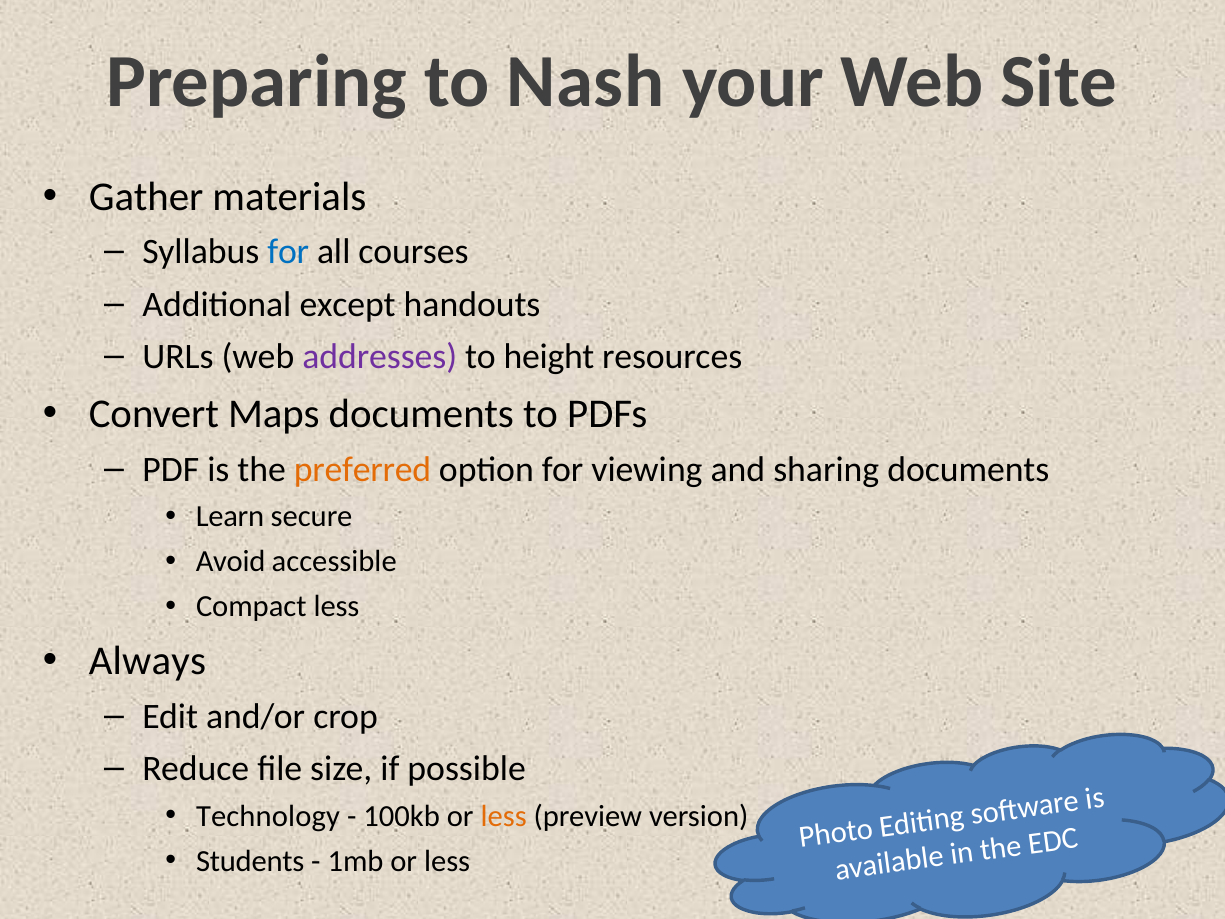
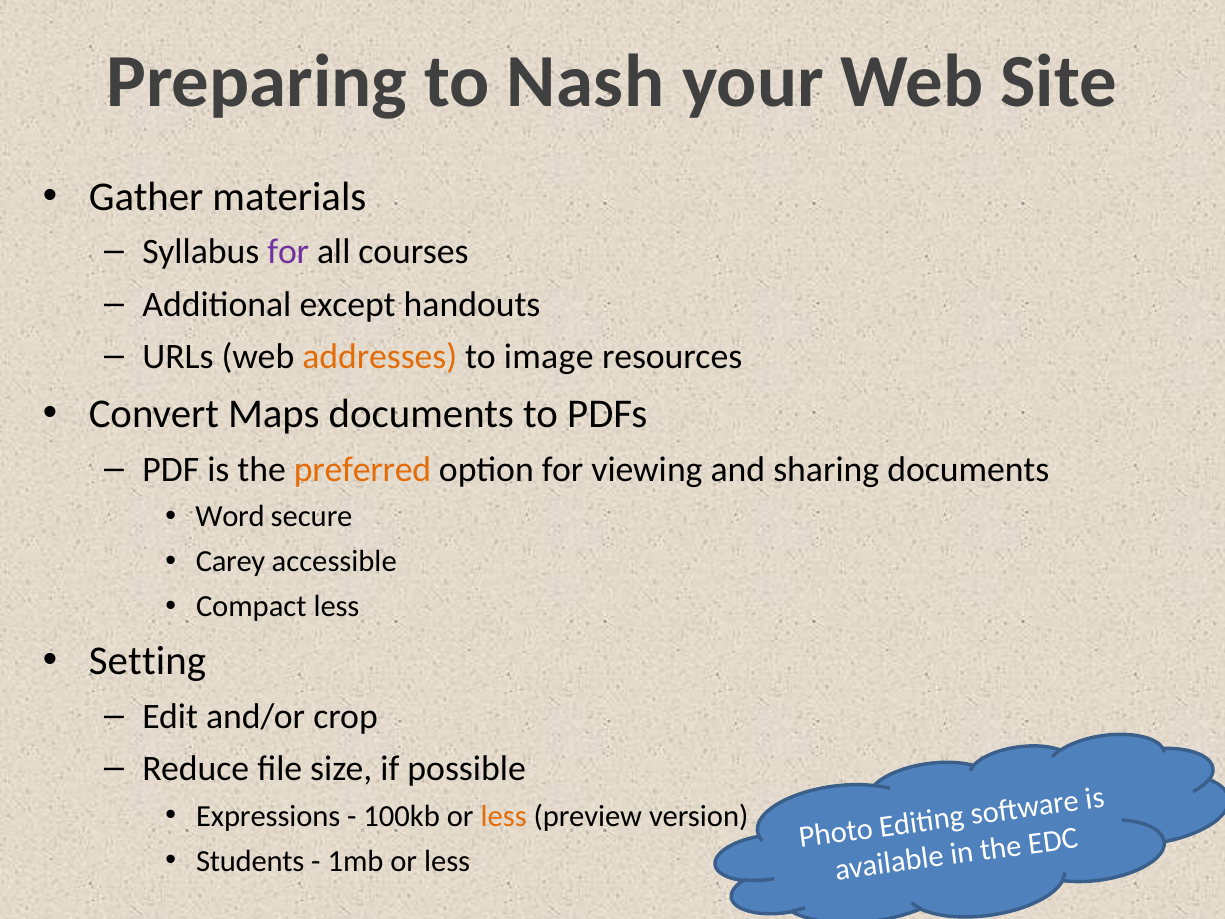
for colour: blue -> purple (288, 252)
addresses colour: purple -> orange (380, 357)
height: height -> image (549, 357)
Learn: Learn -> Word (230, 517)
Avoid: Avoid -> Carey (231, 562)
Always: Always -> Setting (147, 661)
Technology: Technology -> Expressions (268, 816)
